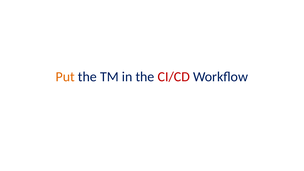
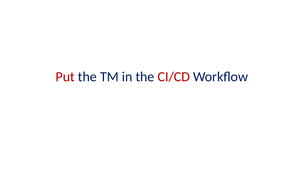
Put colour: orange -> red (65, 77)
